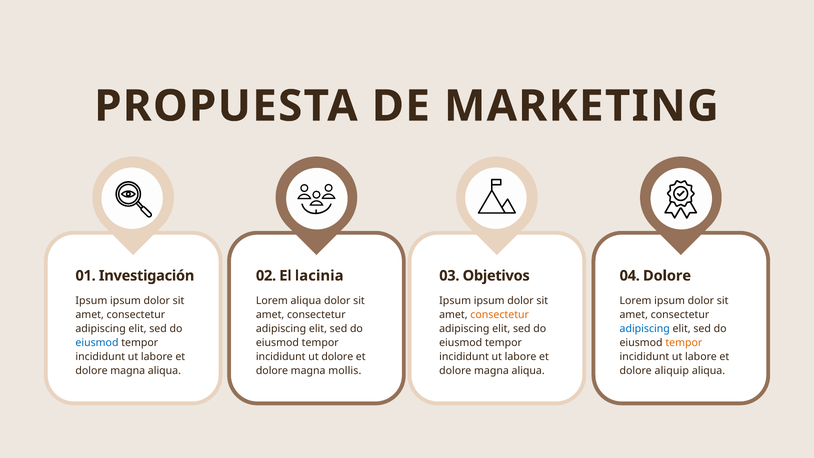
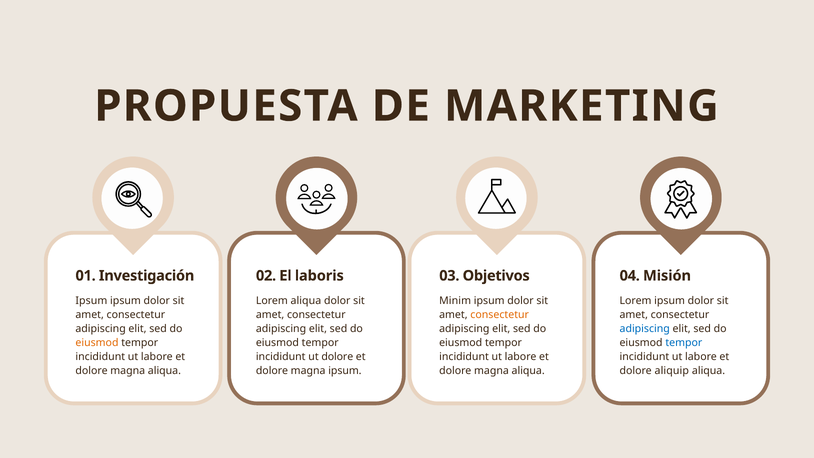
lacinia: lacinia -> laboris (319, 276)
04 Dolore: Dolore -> Misión (667, 276)
Ipsum: Ipsum -> Minim (455, 300)
eiusmod colour: blue -> orange (97, 343)
tempor colour: orange -> blue (684, 343)
magna mollis: mollis -> ipsum (345, 371)
